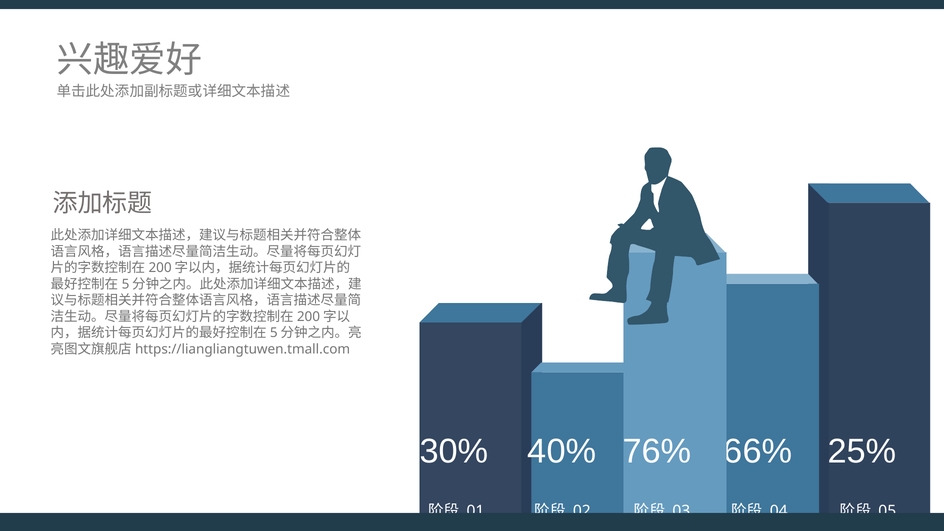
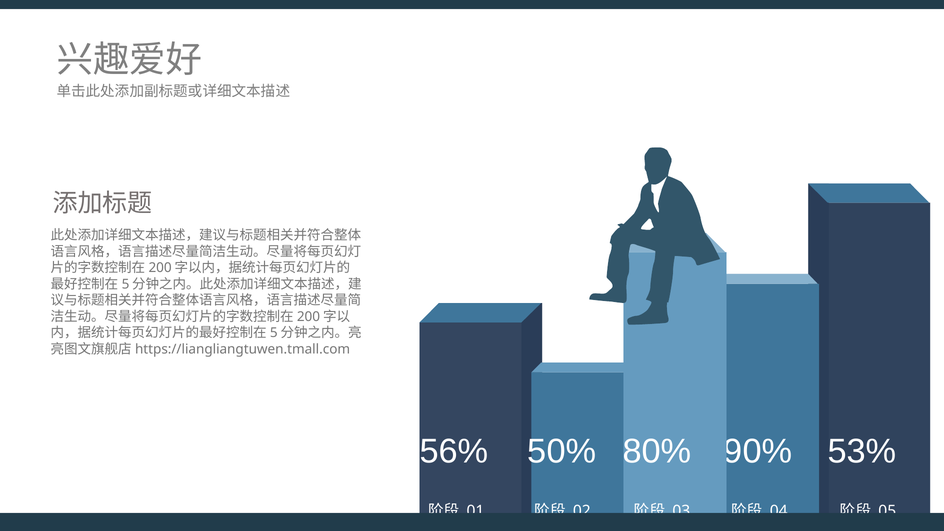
30%: 30% -> 56% (454, 451)
40%: 40% -> 50% (562, 451)
76%: 76% -> 80% (657, 451)
66%: 66% -> 90% (758, 451)
25%: 25% -> 53% (862, 451)
